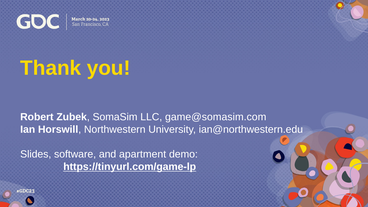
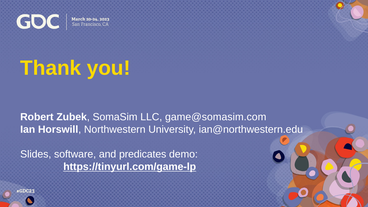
apartment: apartment -> predicates (143, 154)
